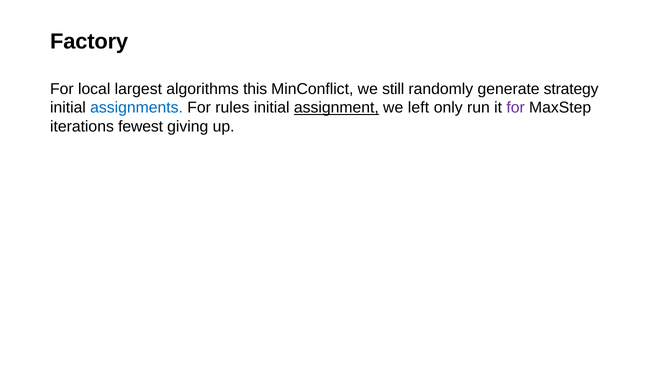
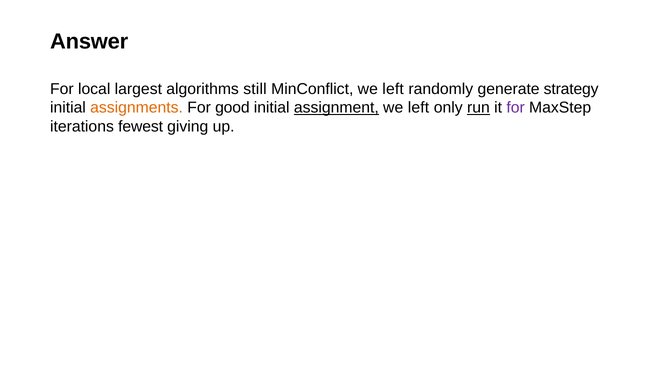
Factory: Factory -> Answer (89, 41)
this: this -> still (255, 89)
MinConflict we still: still -> left (393, 89)
assignments colour: blue -> orange (137, 108)
rules: rules -> good (232, 108)
run underline: none -> present (478, 108)
